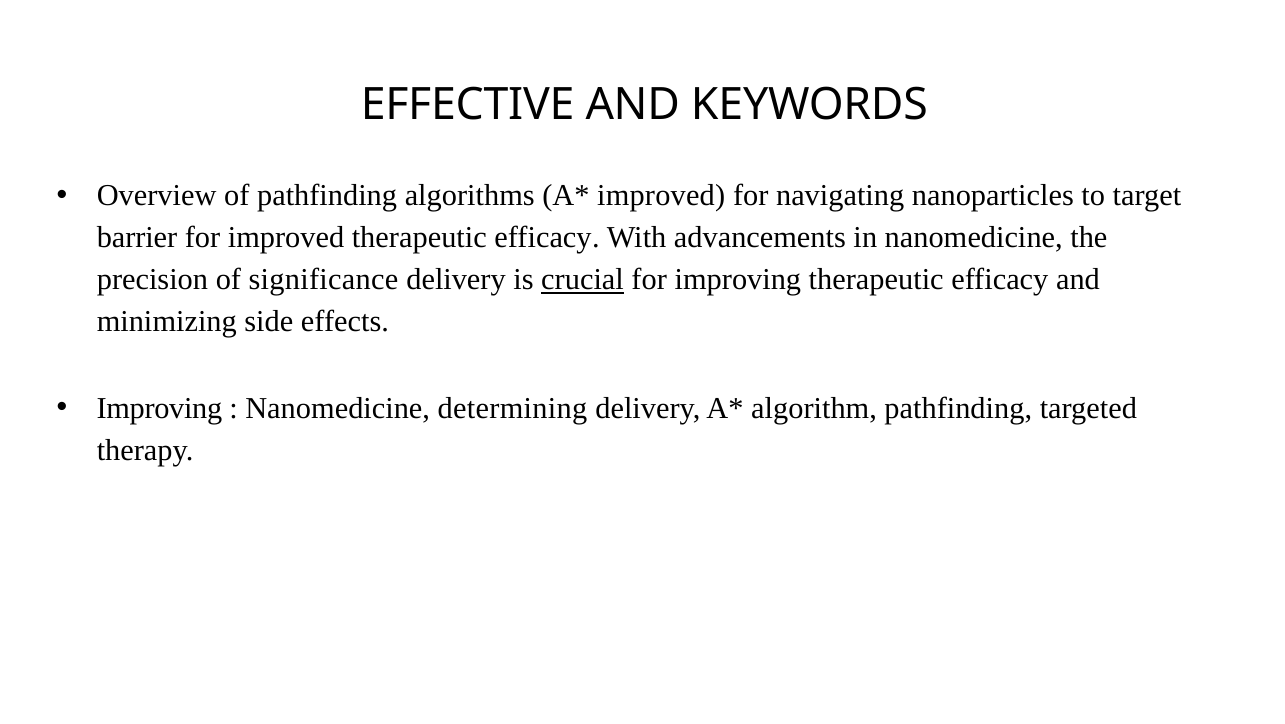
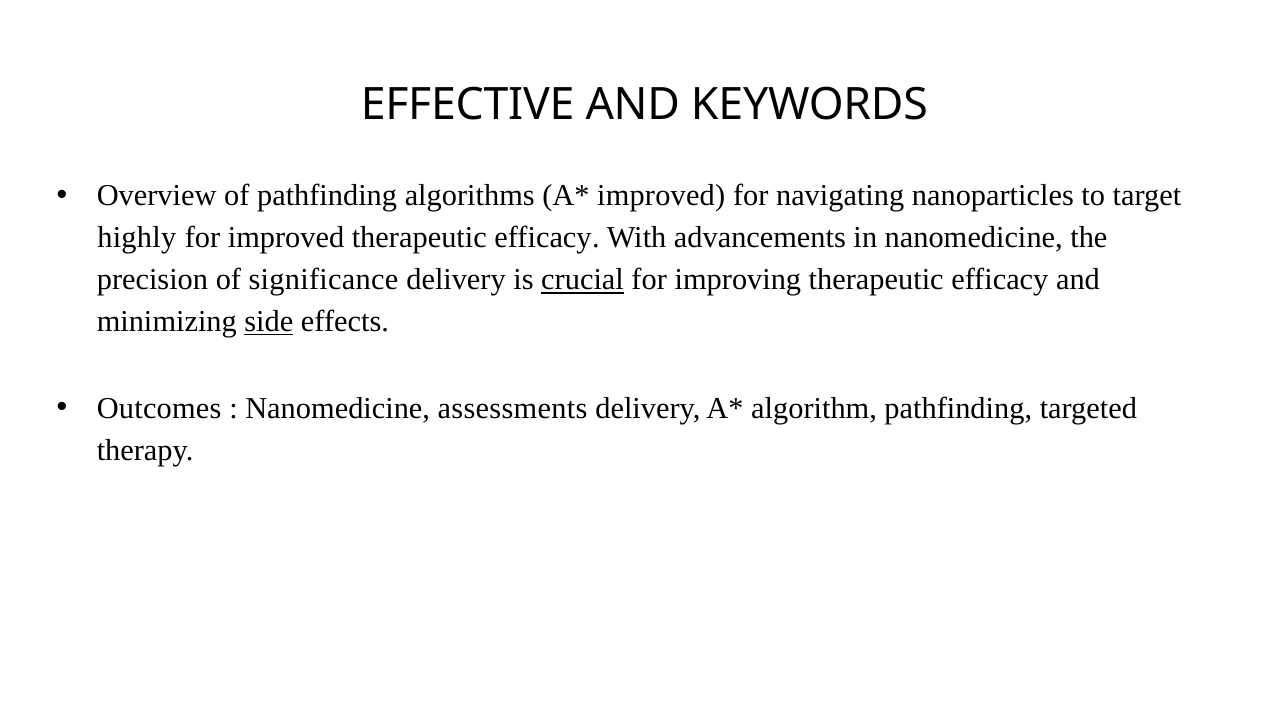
barrier: barrier -> highly (137, 238)
side underline: none -> present (269, 321)
Improving: Improving -> Outcomes (159, 408)
determining: determining -> assessments (513, 408)
